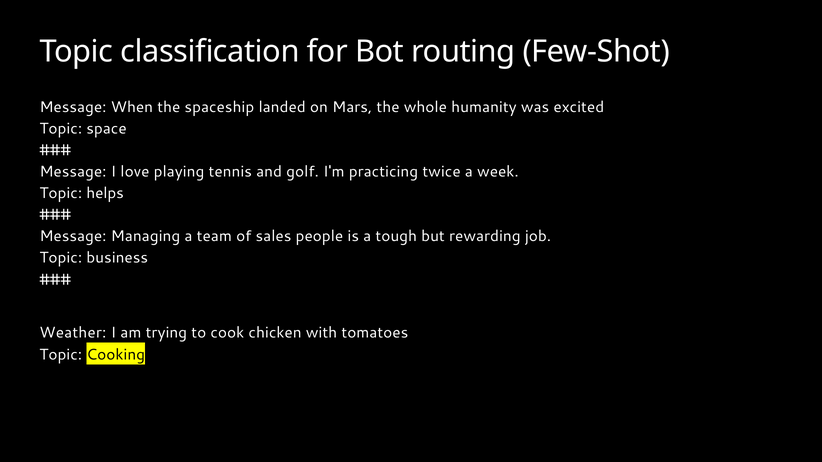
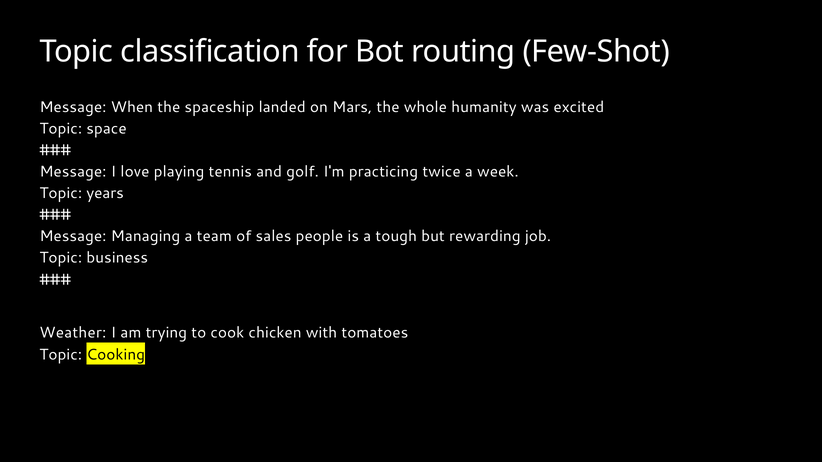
helps: helps -> years (105, 193)
